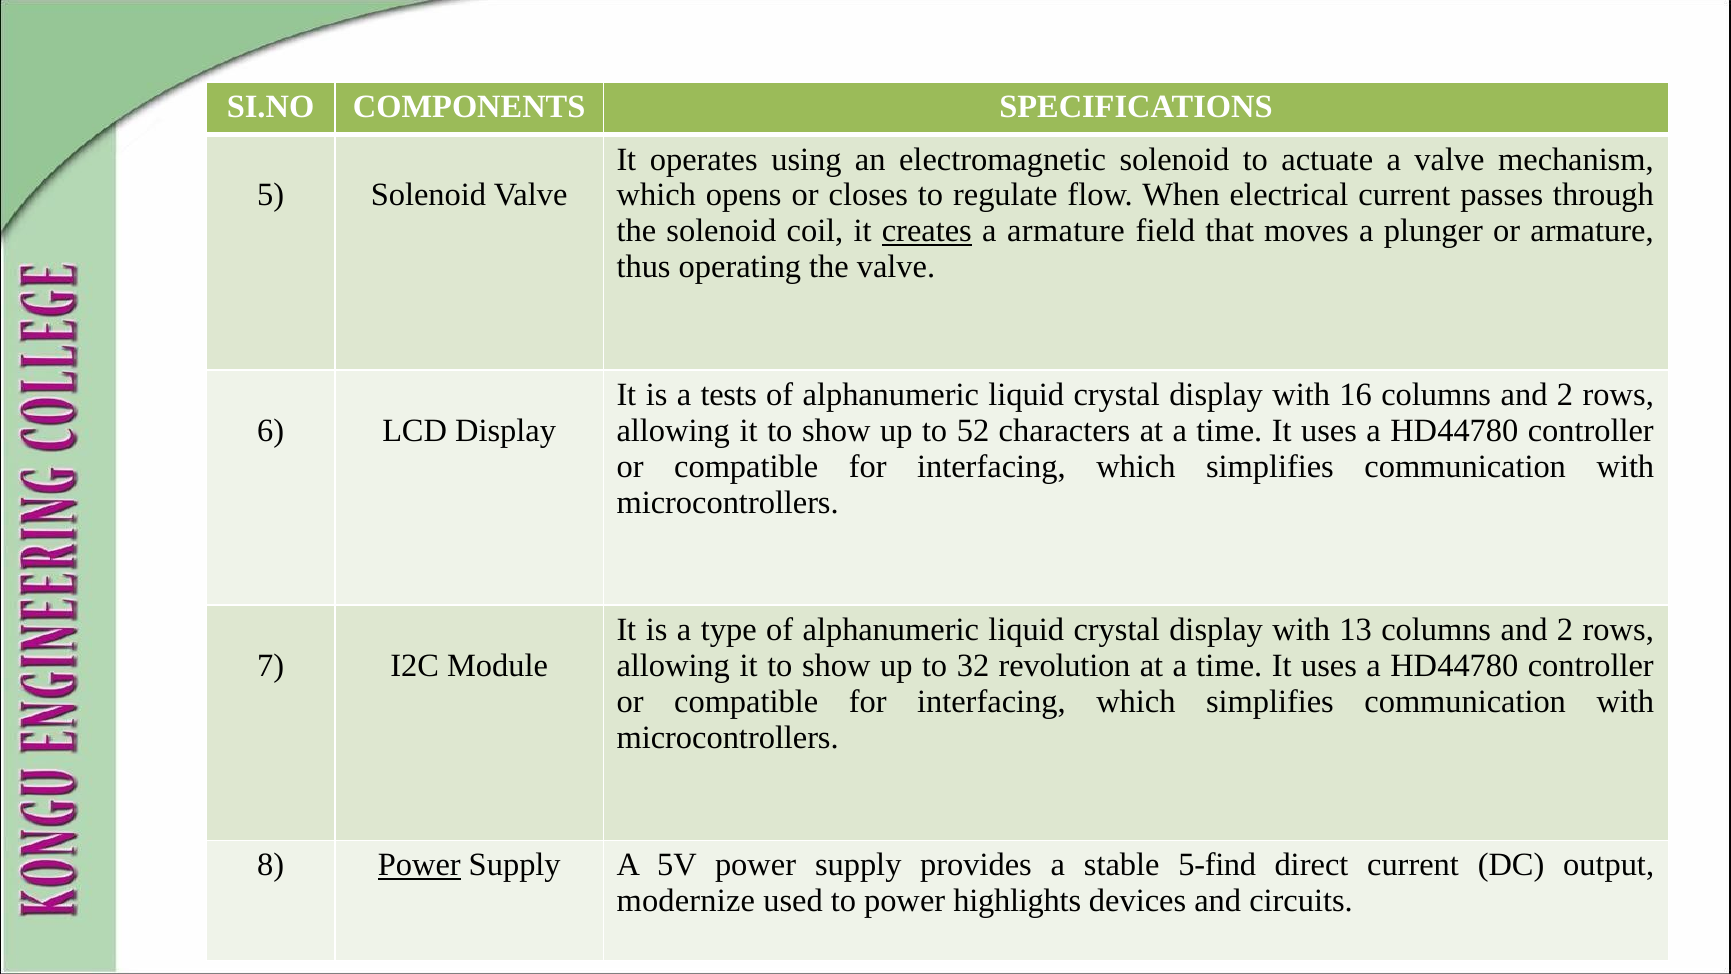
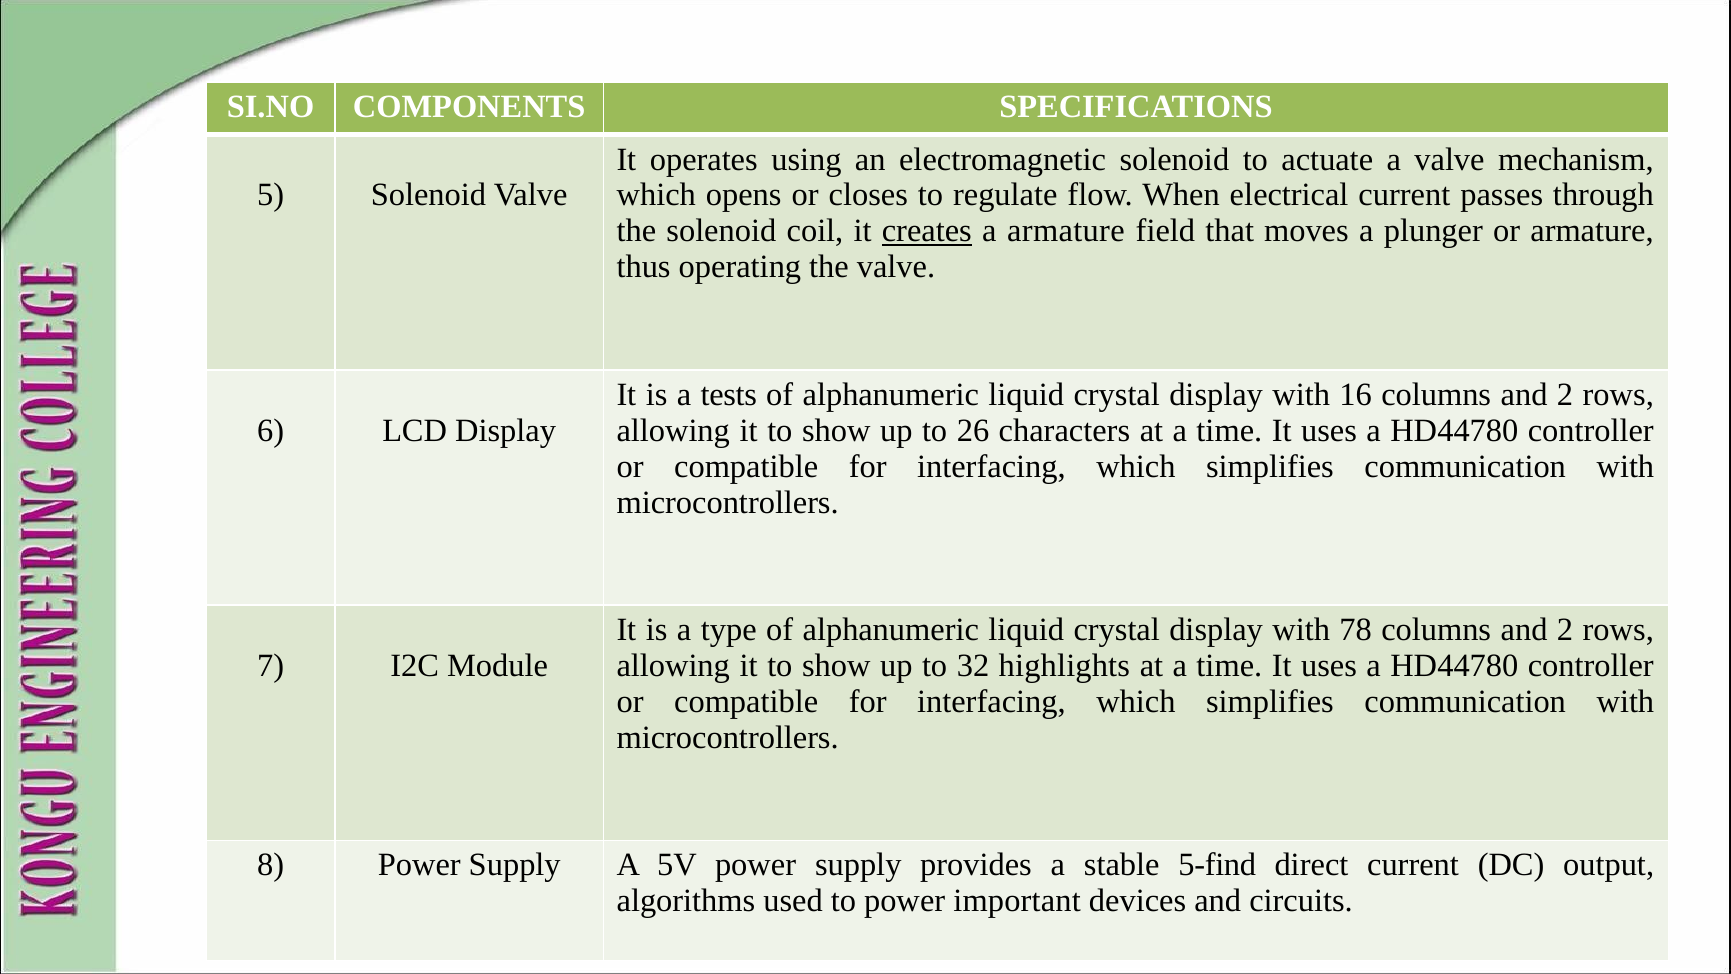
52: 52 -> 26 (973, 430)
13: 13 -> 78 (1356, 630)
revolution: revolution -> highlights (1064, 666)
Power underline: present -> none (419, 865)
modernize: modernize -> algorithms (686, 901)
highlights: highlights -> important (1017, 901)
